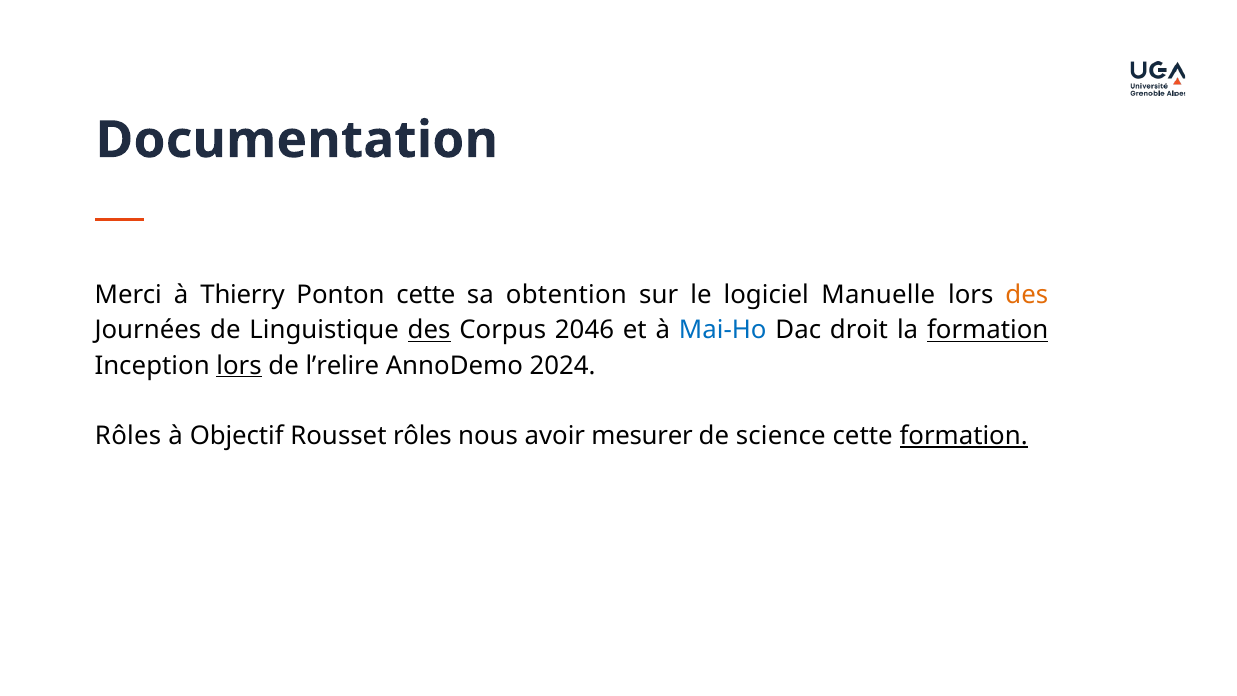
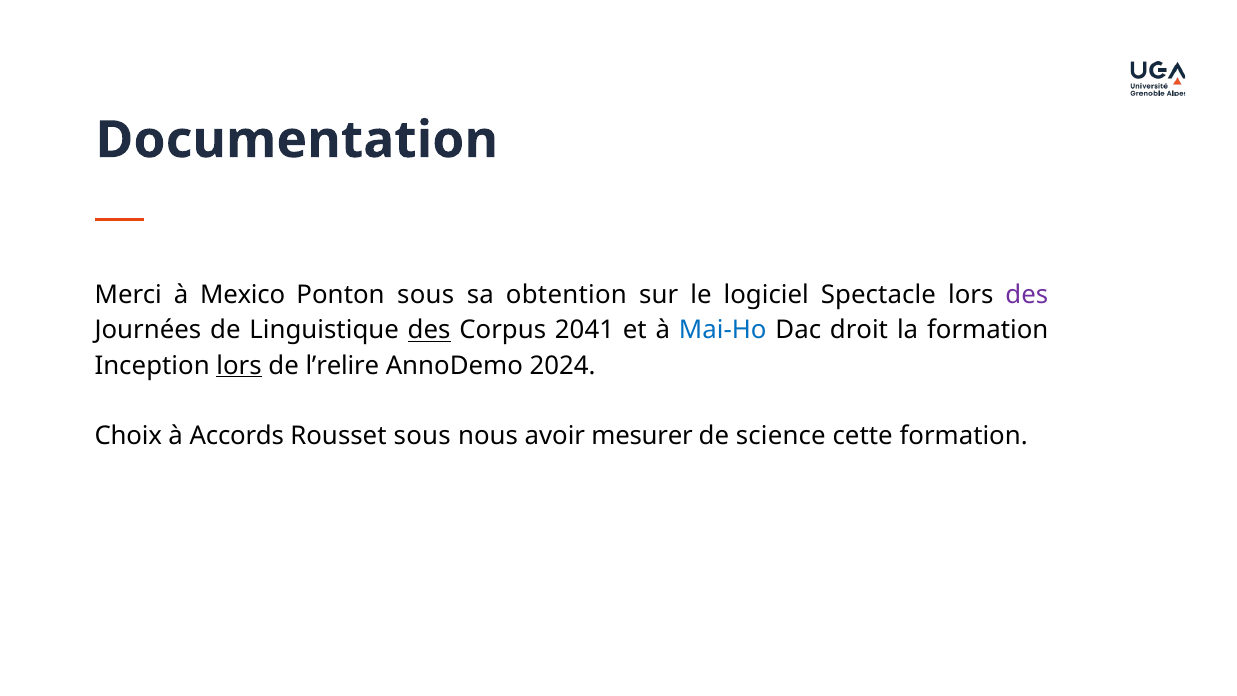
Thierry: Thierry -> Mexico (243, 295)
Ponton cette: cette -> sous (426, 295)
Manuelle: Manuelle -> Spectacle (878, 295)
des colour: orange -> purple (1027, 295)
2046: 2046 -> 2041 (584, 330)
formation underline: present -> none (988, 330)
Rôles: Rôles -> Choix (128, 436)
Objectif: Objectif -> Accords (237, 436)
Rousset rôles: rôles -> sous (422, 436)
formation underline: present -> none (964, 436)
